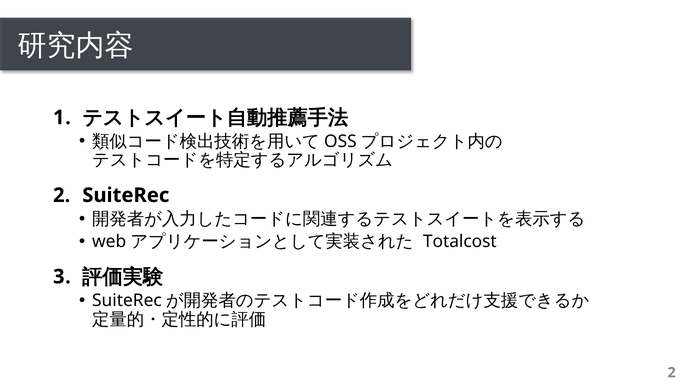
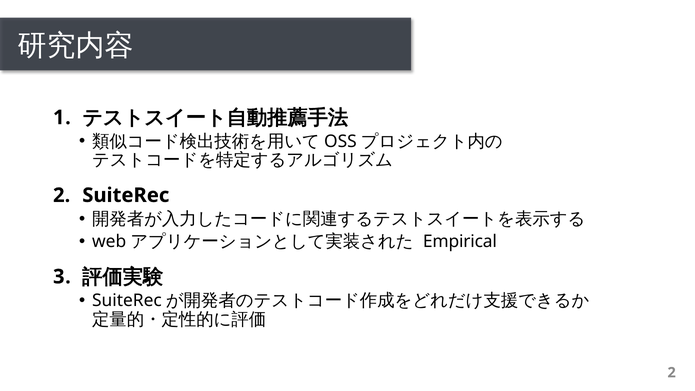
Totalcost: Totalcost -> Empirical (460, 242)
